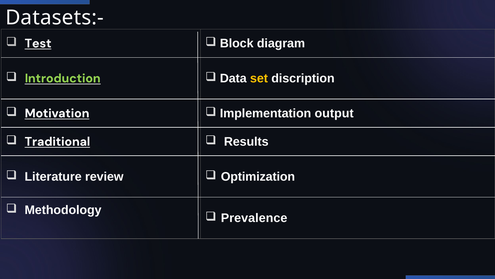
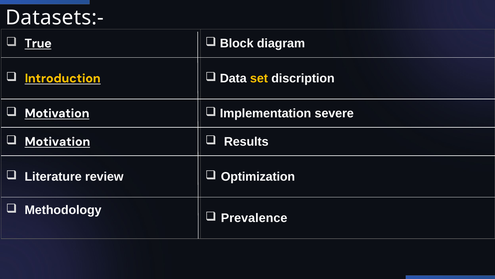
Test: Test -> True (38, 43)
Introduction colour: light green -> yellow (63, 78)
output: output -> severe (334, 113)
Traditional: Traditional -> Motivation (57, 141)
